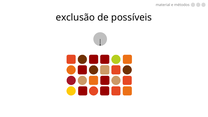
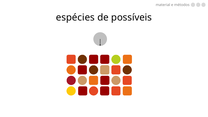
exclusão: exclusão -> espécies (75, 17)
